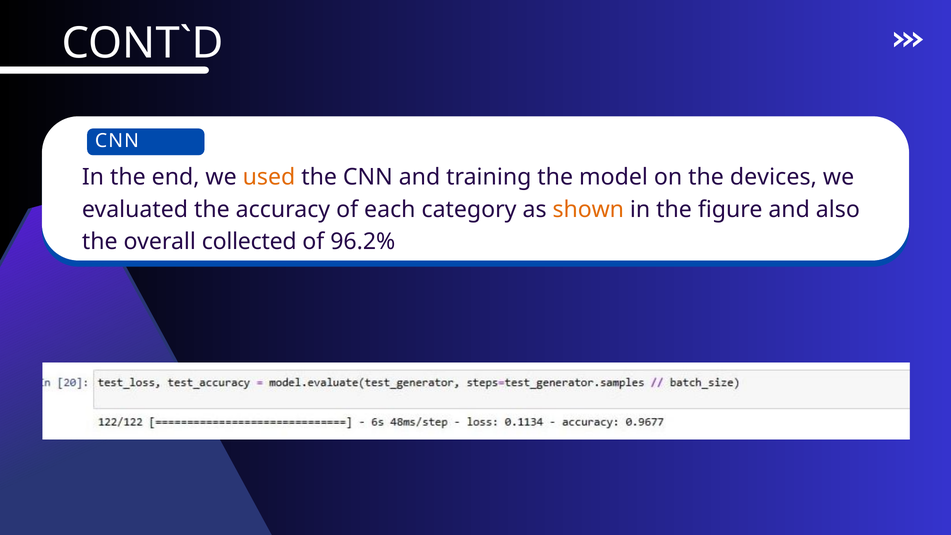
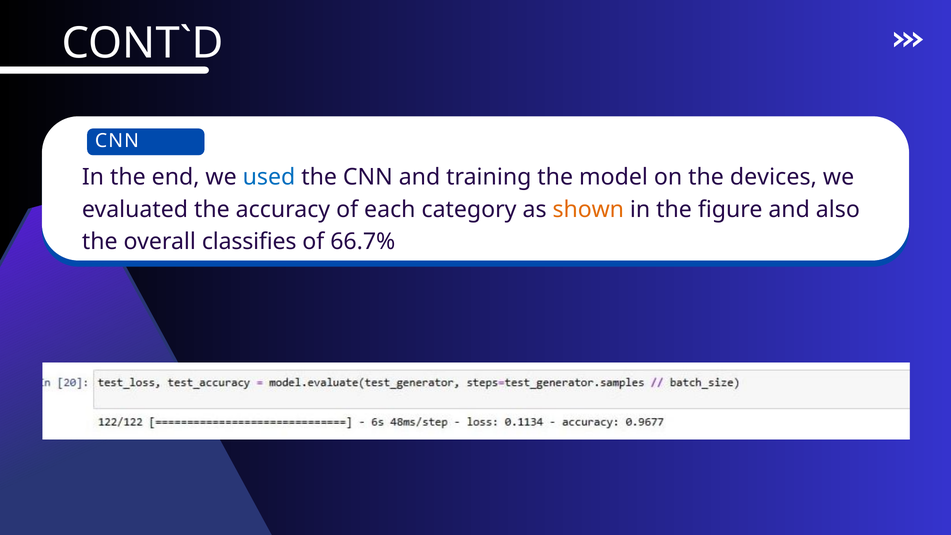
used colour: orange -> blue (269, 177)
collected: collected -> classifies (249, 242)
96.2%: 96.2% -> 66.7% (363, 242)
